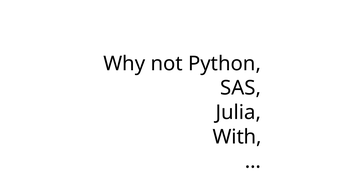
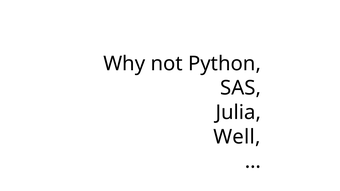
With: With -> Well (237, 137)
